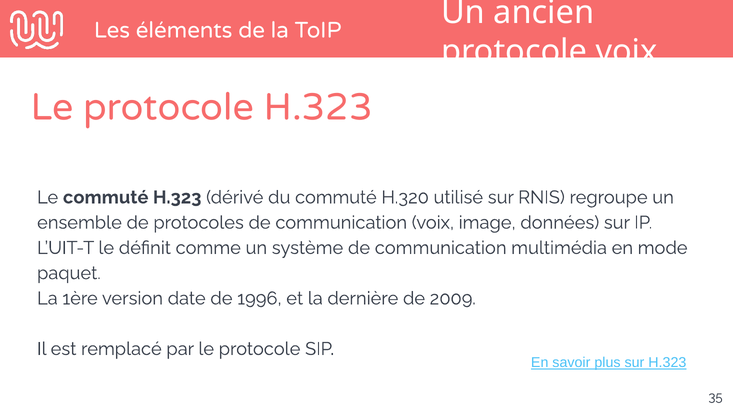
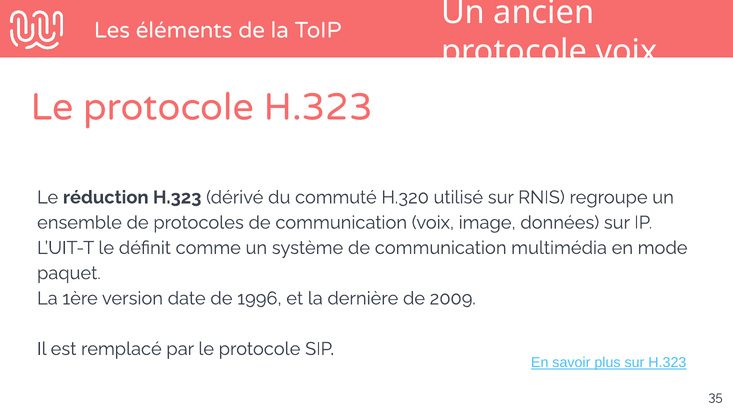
Le commuté: commuté -> réduction (106, 197)
